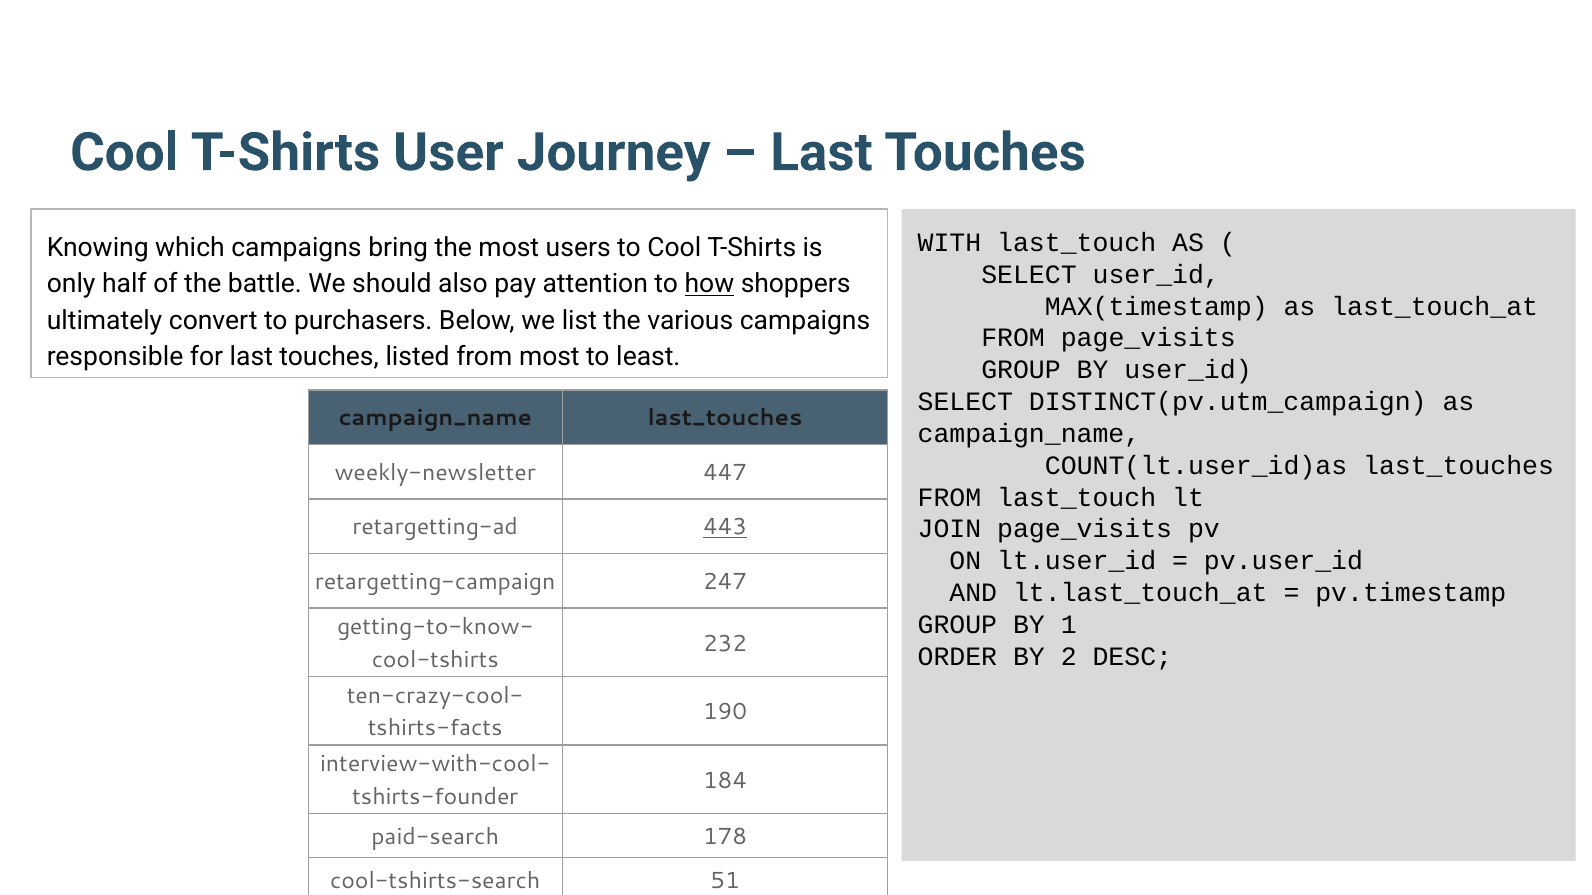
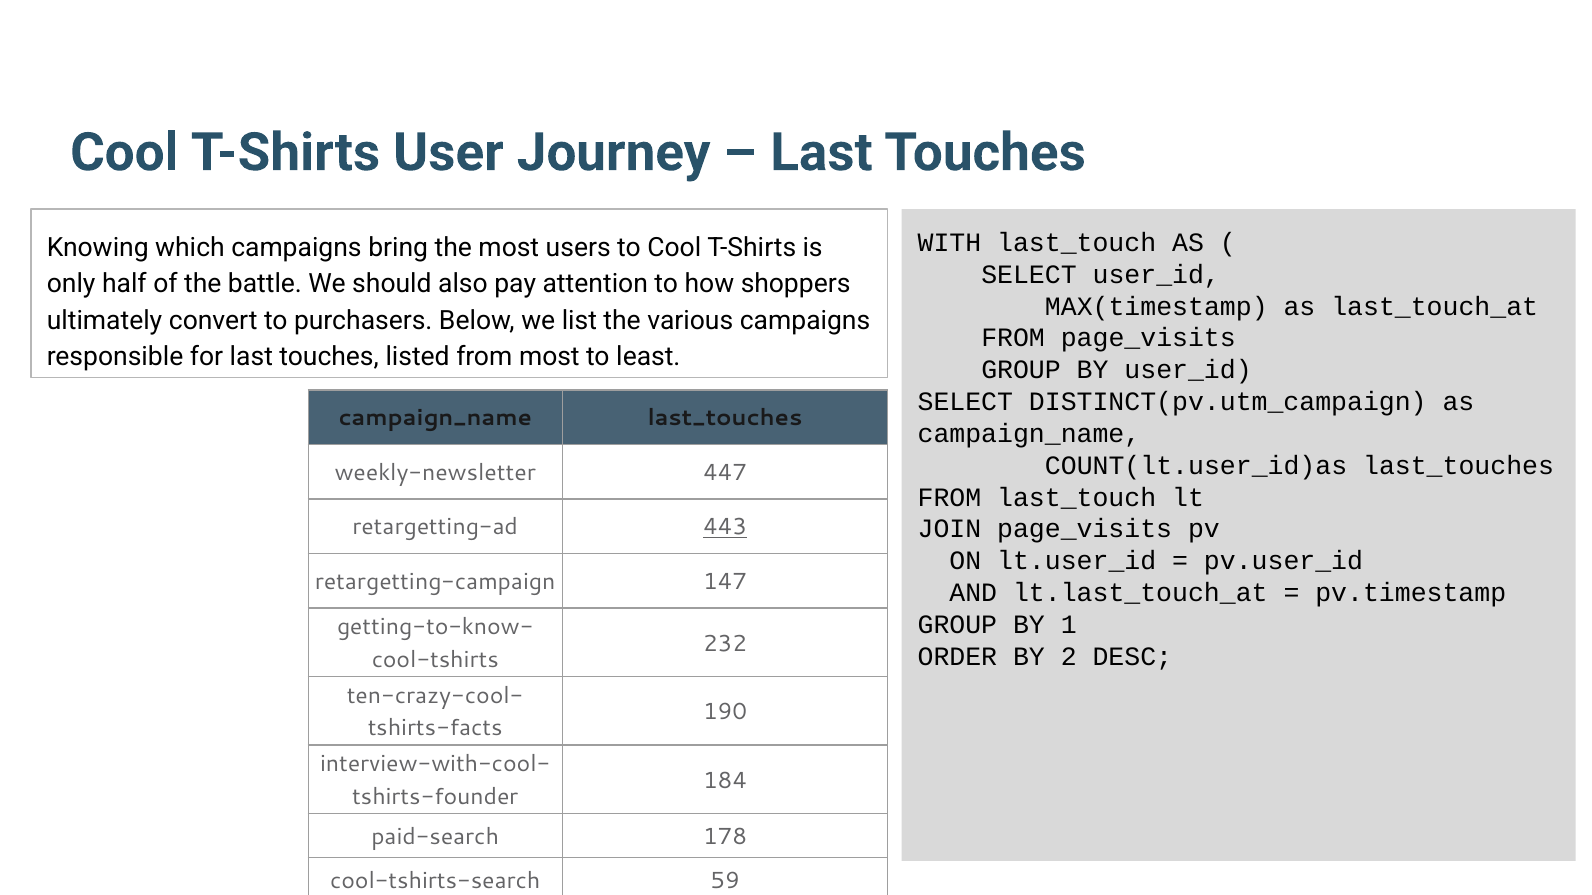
how underline: present -> none (709, 284)
247: 247 -> 147 (725, 582)
51: 51 -> 59 (725, 881)
